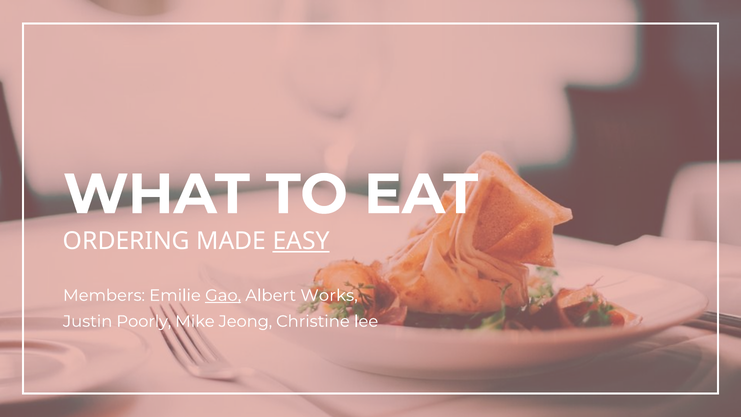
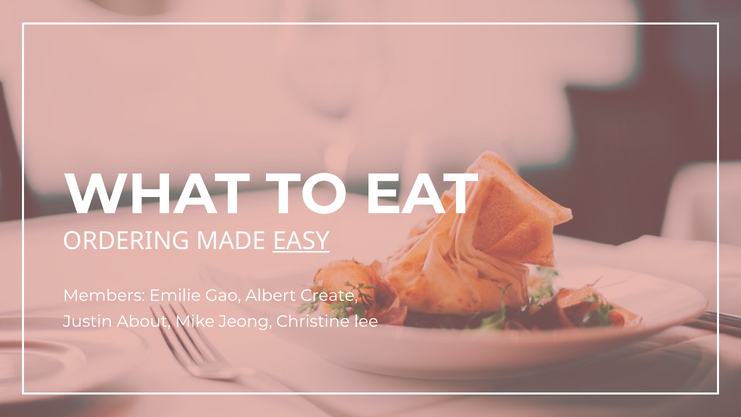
Gao underline: present -> none (223, 295)
Works: Works -> Create (329, 295)
Poorly: Poorly -> About (144, 321)
